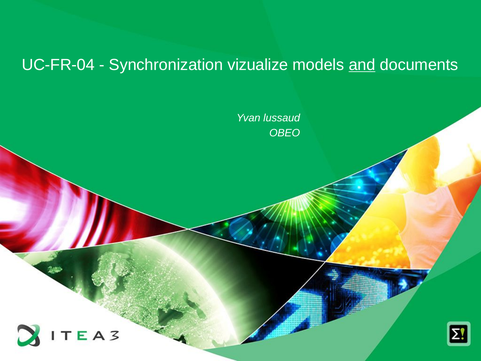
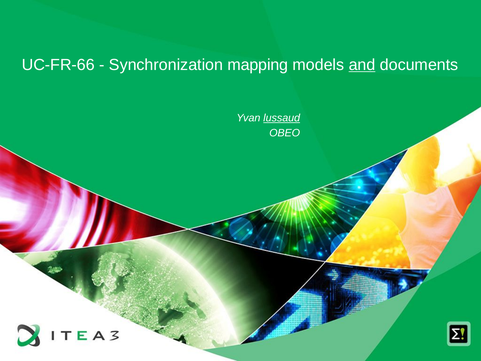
UC-FR-04: UC-FR-04 -> UC-FR-66 (58, 65)
vizualize: vizualize -> mapping (258, 65)
lussaud underline: none -> present (282, 118)
